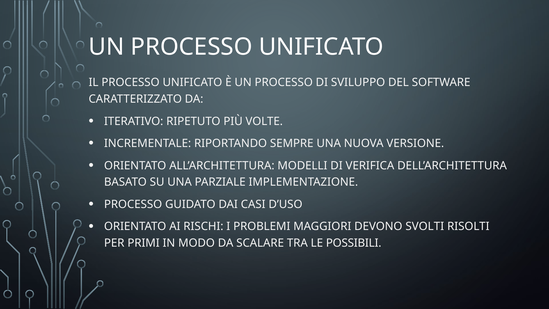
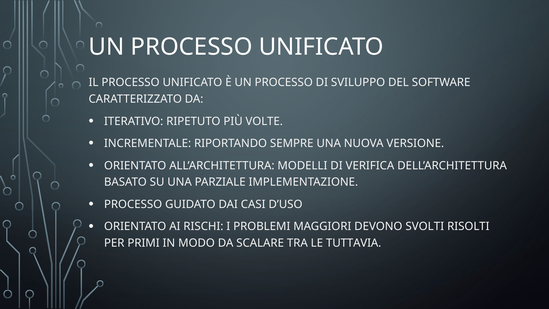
POSSIBILI: POSSIBILI -> TUTTAVIA (354, 243)
